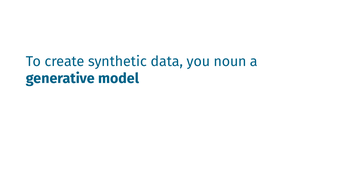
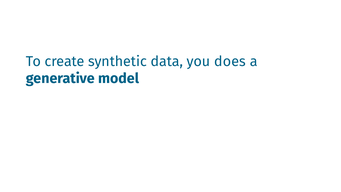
noun: noun -> does (230, 61)
